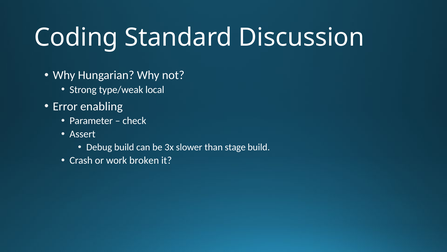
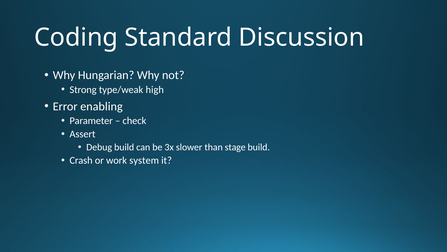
local: local -> high (155, 89)
broken: broken -> system (144, 160)
